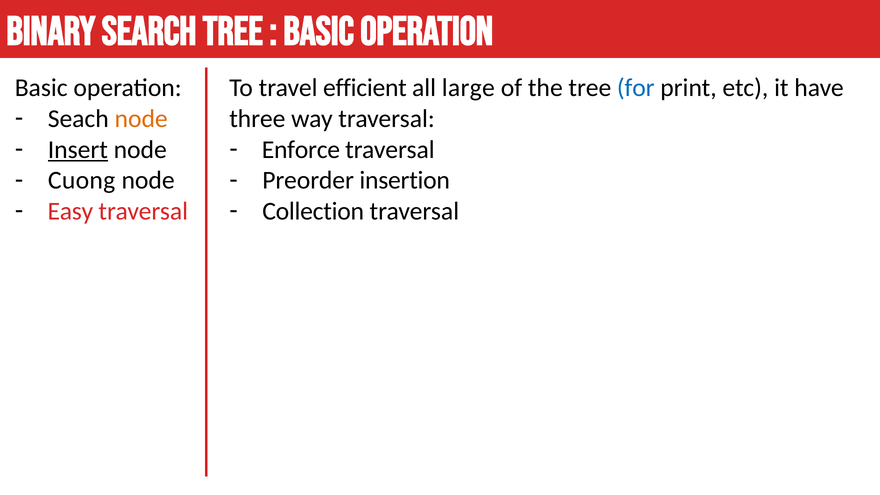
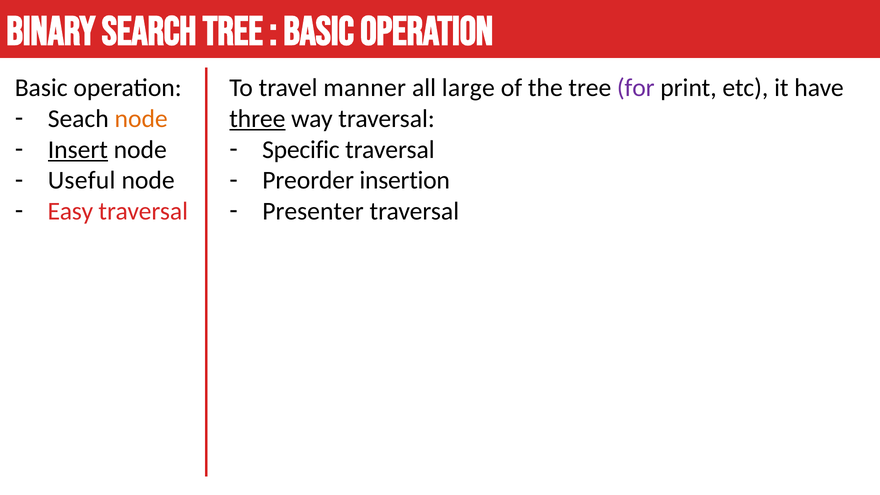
efficient: efficient -> manner (365, 88)
for colour: blue -> purple (636, 88)
three underline: none -> present (257, 119)
Enforce: Enforce -> Specific (301, 150)
Cuong: Cuong -> Useful (82, 180)
Collection: Collection -> Presenter (313, 211)
